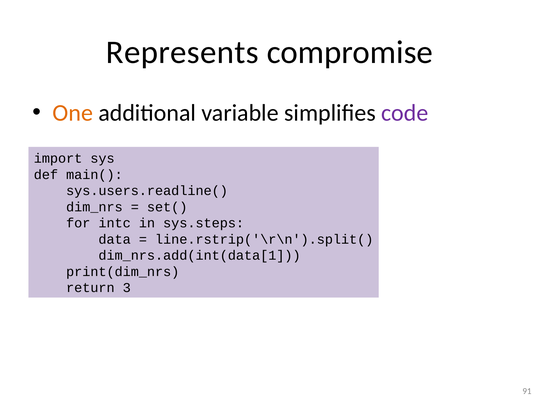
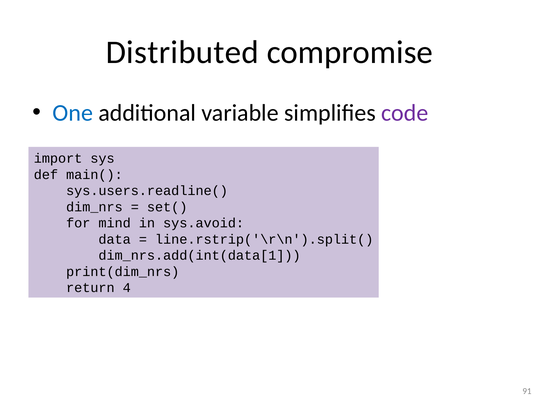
Represents: Represents -> Distributed (182, 52)
One colour: orange -> blue (73, 113)
intc: intc -> mind (115, 223)
sys.steps: sys.steps -> sys.avoid (204, 223)
3: 3 -> 4 (127, 288)
